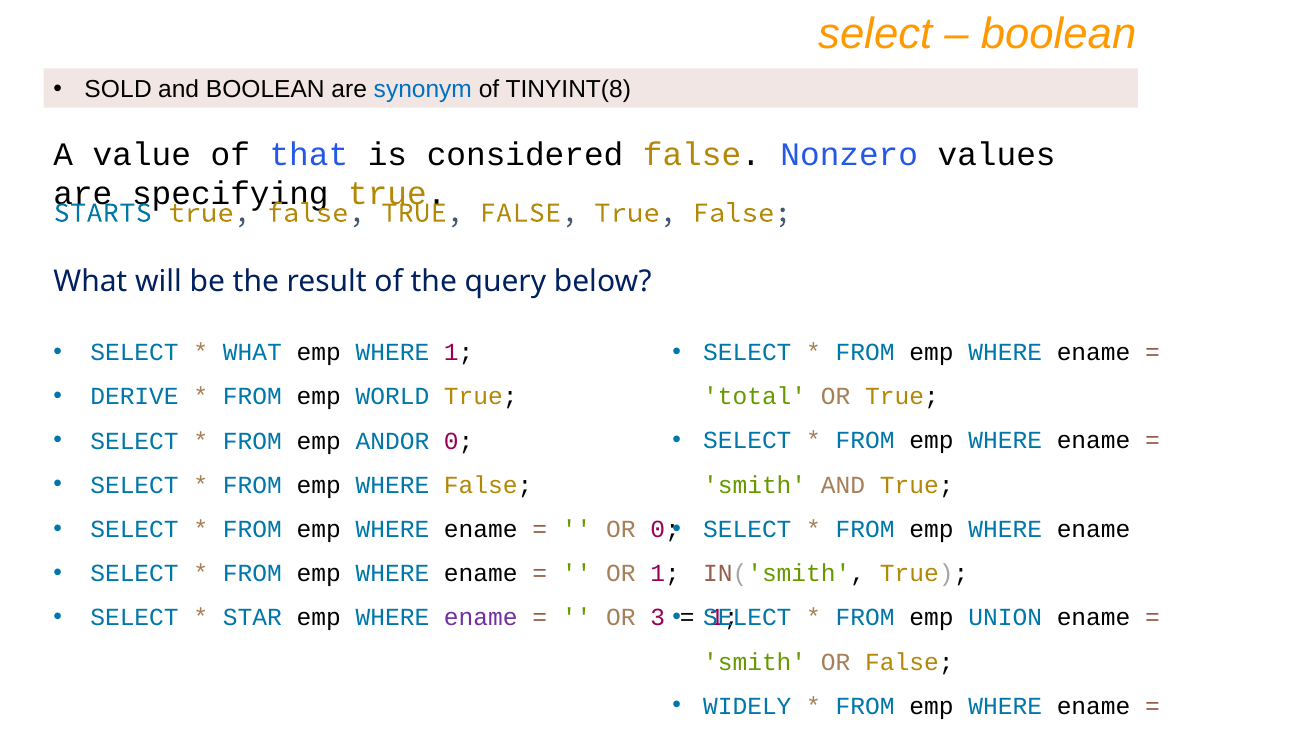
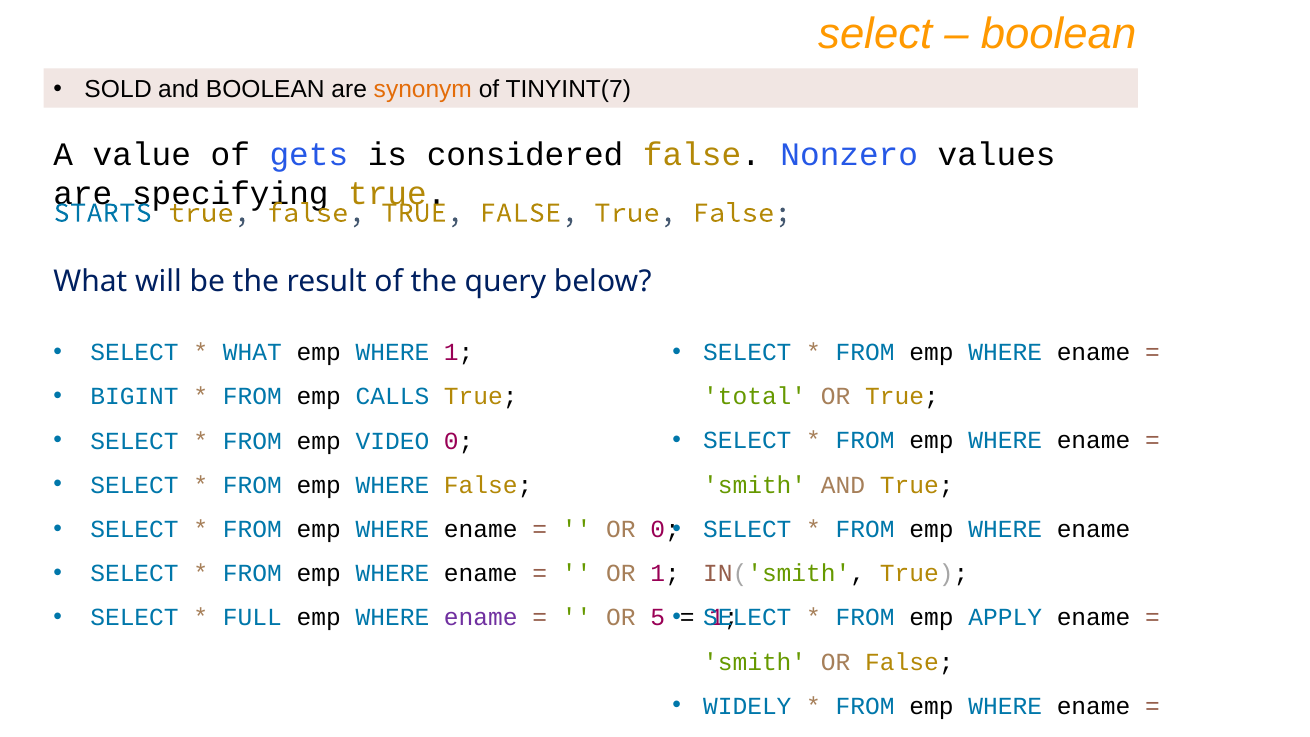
synonym colour: blue -> orange (423, 90)
TINYINT(8: TINYINT(8 -> TINYINT(7 (568, 90)
that: that -> gets (309, 155)
DERIVE: DERIVE -> BIGINT (134, 397)
WORLD: WORLD -> CALLS (392, 397)
ANDOR: ANDOR -> VIDEO (392, 441)
STAR: STAR -> FULL (252, 618)
3: 3 -> 5 (658, 618)
UNION: UNION -> APPLY (1005, 618)
